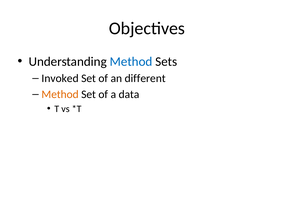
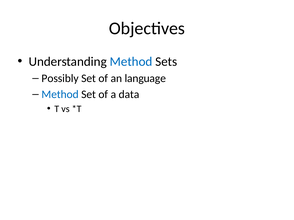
Invoked: Invoked -> Possibly (60, 79)
different: different -> language (145, 79)
Method colour: orange -> blue (60, 95)
